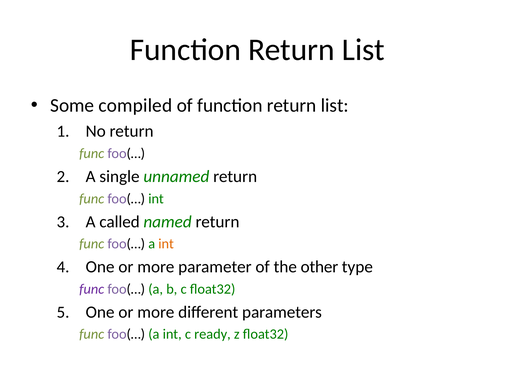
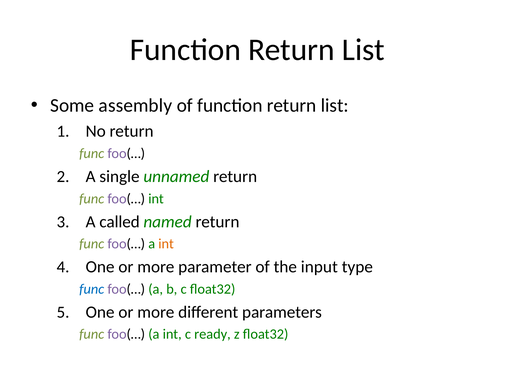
compiled: compiled -> assembly (135, 106)
other: other -> input (319, 267)
func colour: purple -> blue (92, 289)
